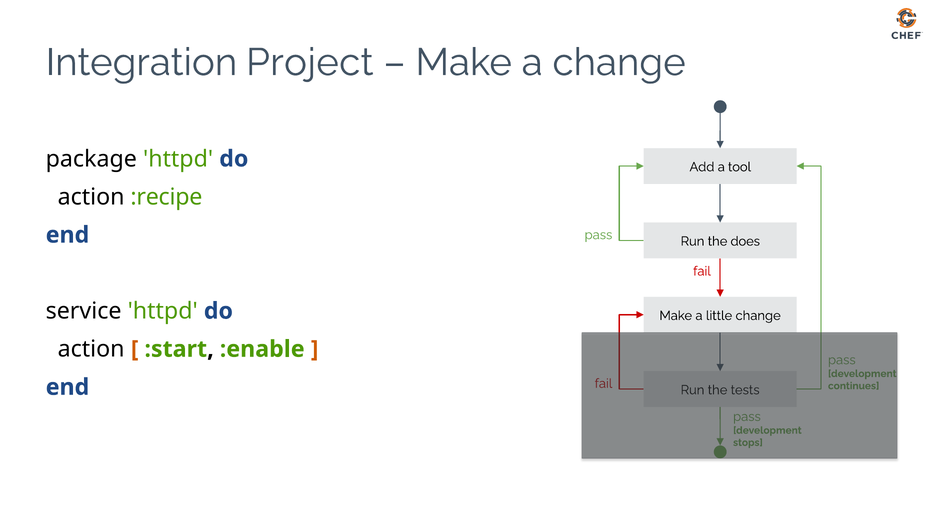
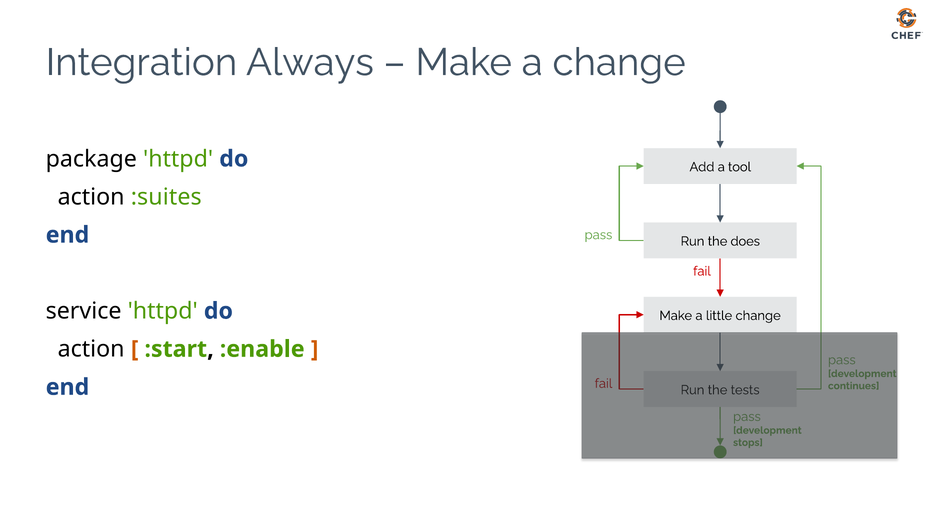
Project: Project -> Always (310, 62)
:recipe: :recipe -> :suites (166, 197)
